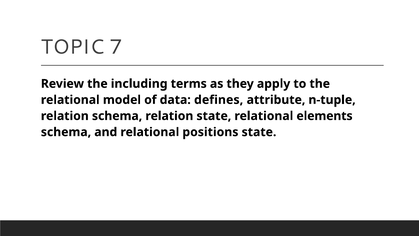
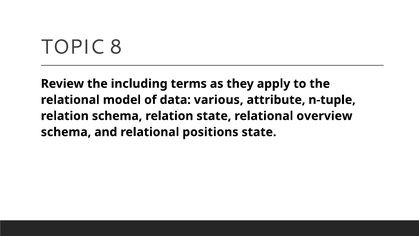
7: 7 -> 8 (116, 47)
defines: defines -> various (219, 100)
elements: elements -> overview (324, 116)
